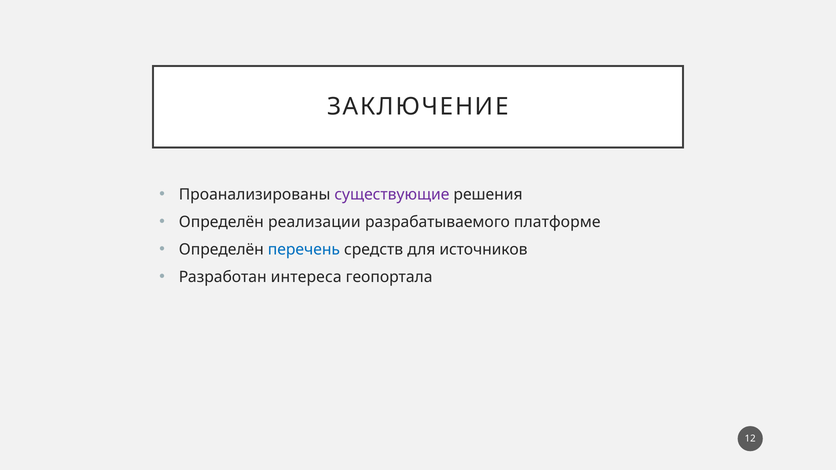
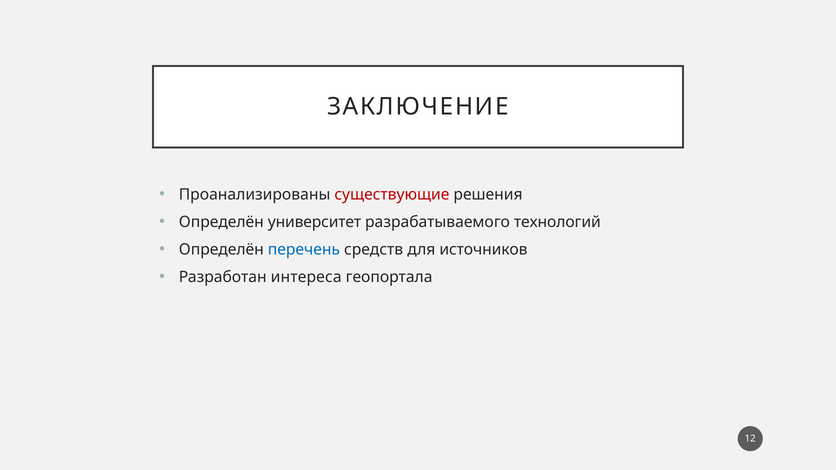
существующие colour: purple -> red (392, 195)
реализации: реализации -> университет (315, 222)
платформе: платформе -> технологий (557, 222)
